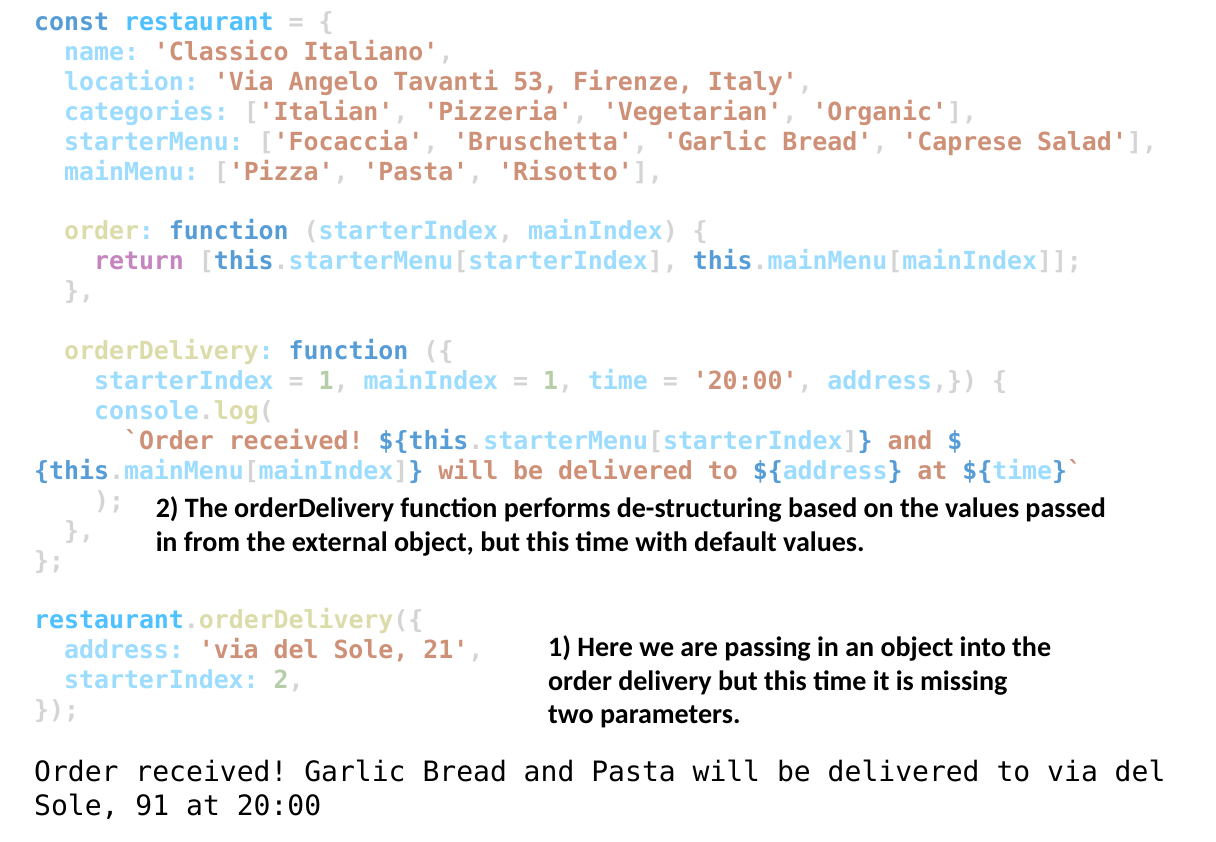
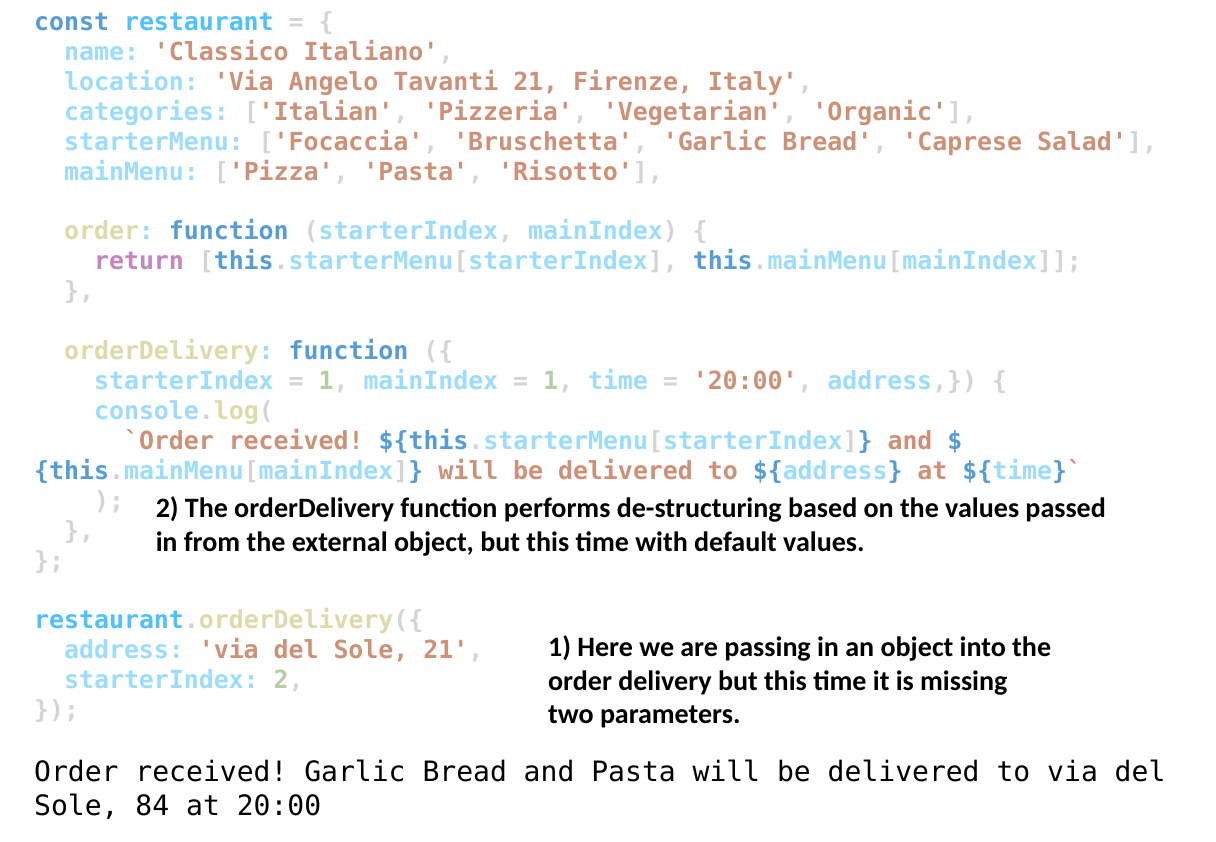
Tavanti 53: 53 -> 21 (536, 82)
91: 91 -> 84 (152, 806)
